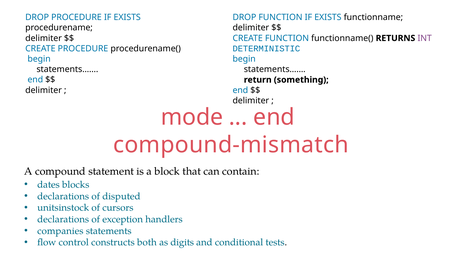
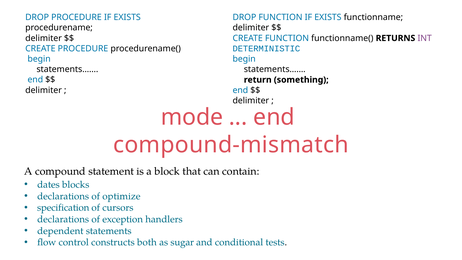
disputed: disputed -> optimize (121, 196)
unitsinstock: unitsinstock -> specification (63, 208)
companies: companies -> dependent (60, 231)
digits: digits -> sugar (182, 242)
